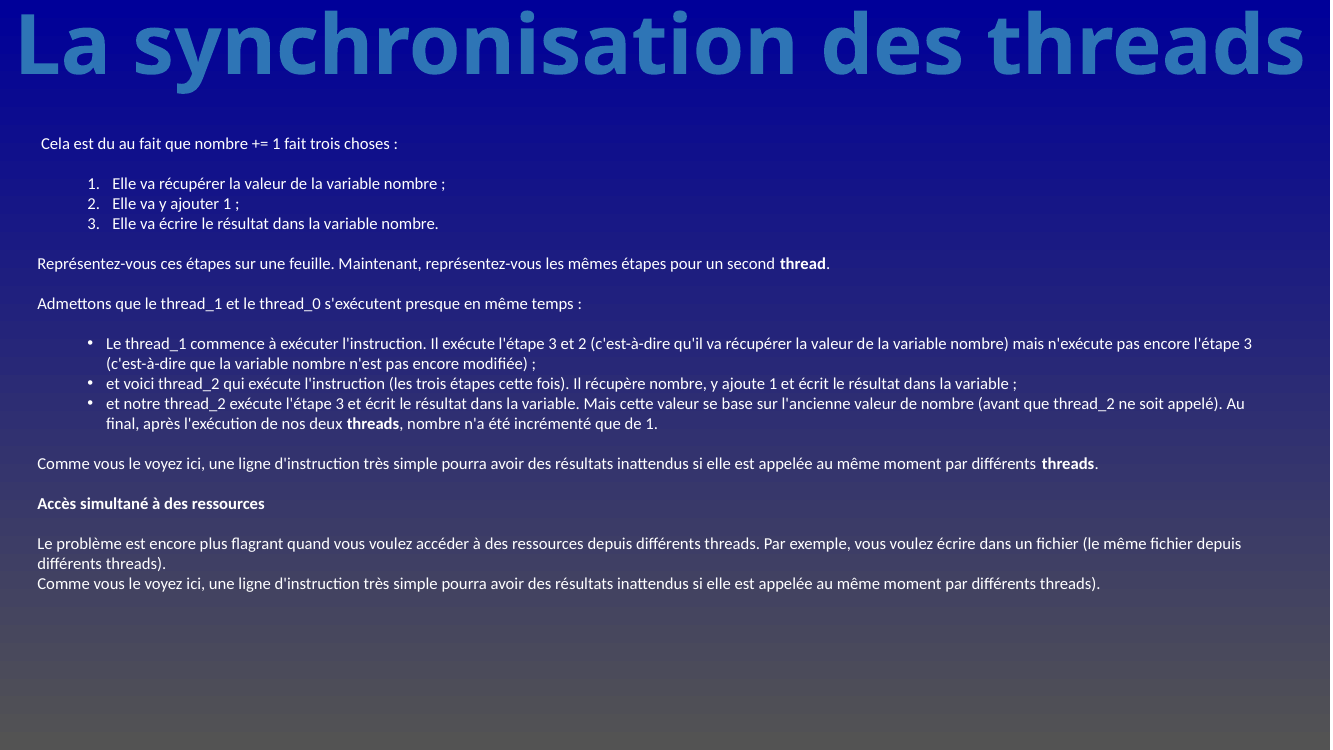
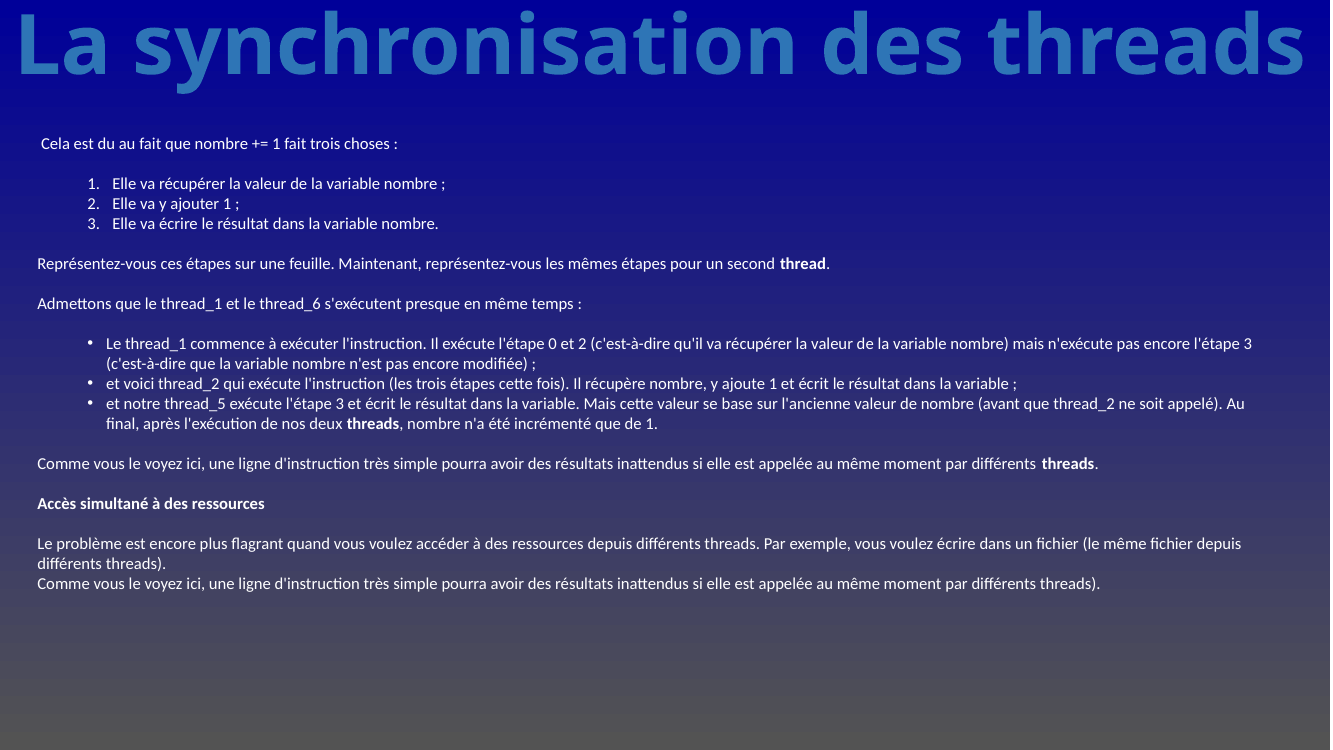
thread_0: thread_0 -> thread_6 (290, 304)
Il exécute l'étape 3: 3 -> 0 (553, 344)
notre thread_2: thread_2 -> thread_5 (195, 404)
